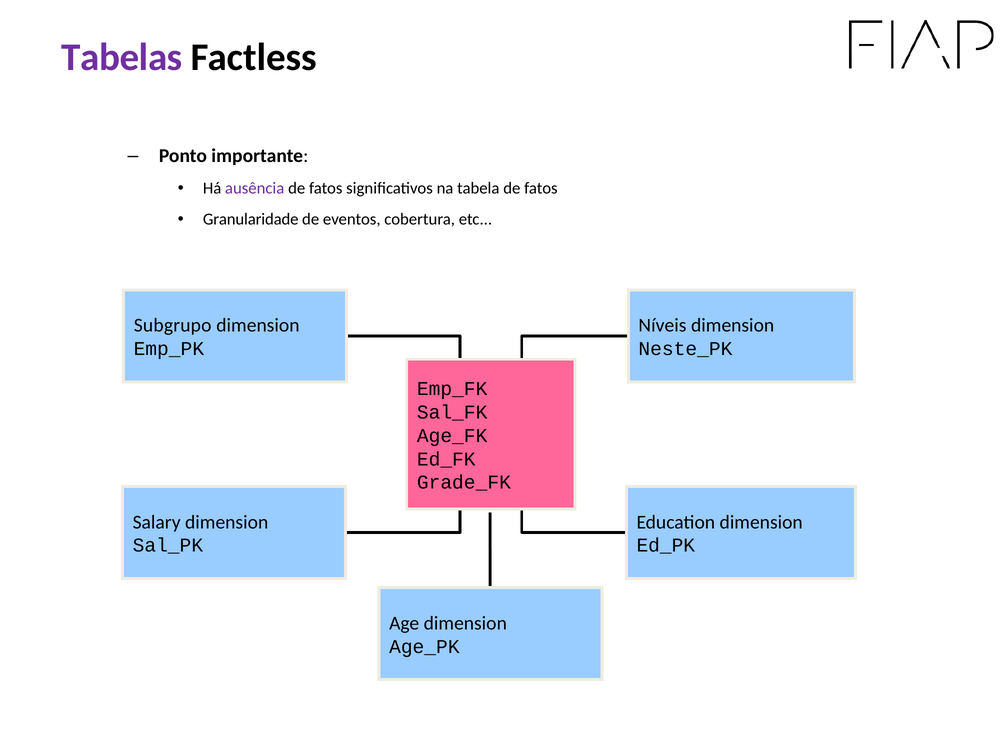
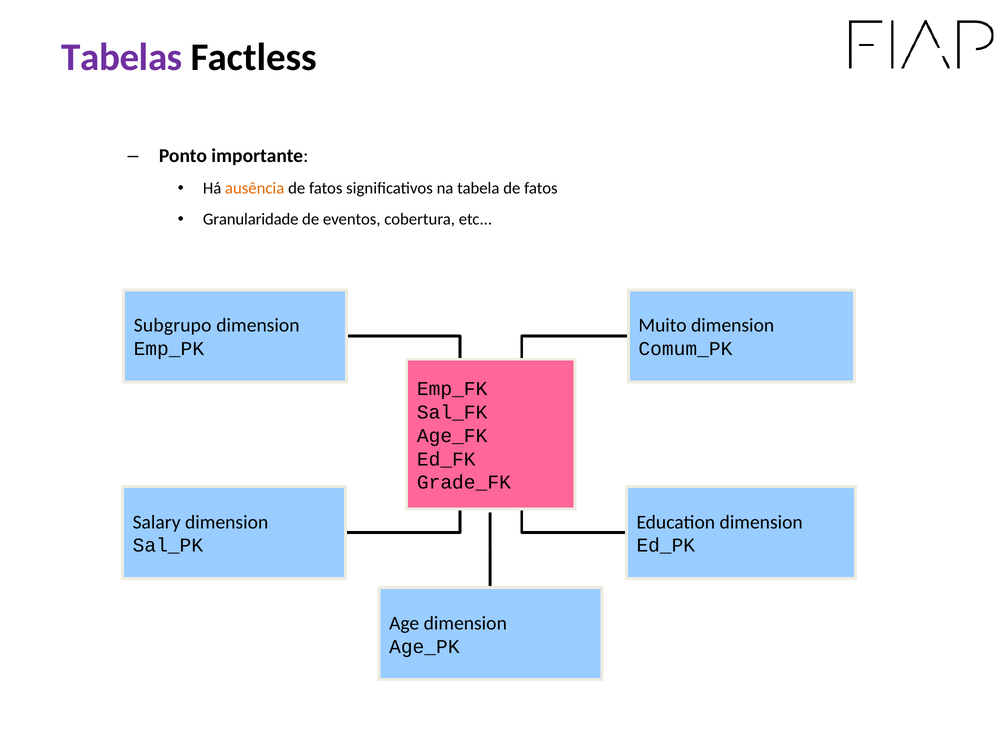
ausência colour: purple -> orange (255, 188)
Níveis: Níveis -> Muito (663, 325)
Neste_PK: Neste_PK -> Comum_PK (685, 349)
